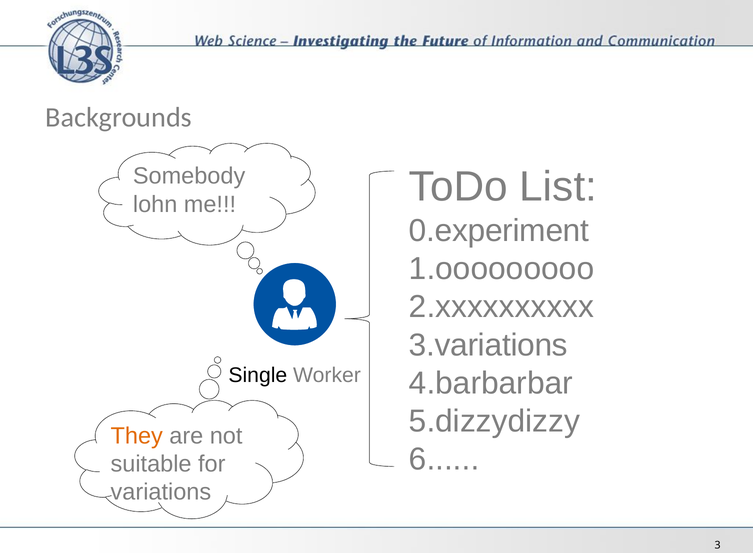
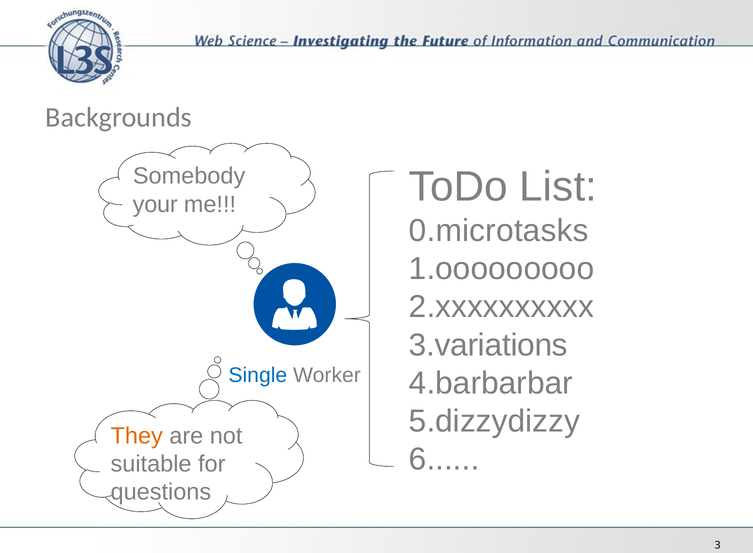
lohn: lohn -> your (155, 204)
0.experiment: 0.experiment -> 0.microtasks (499, 231)
Single colour: black -> blue (258, 376)
variations: variations -> questions (161, 492)
